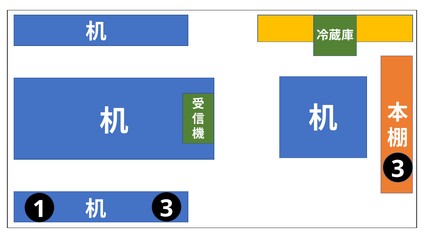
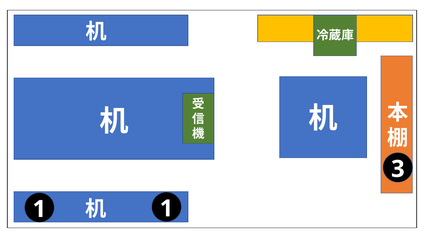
1 3: 3 -> 1 (167, 209)
